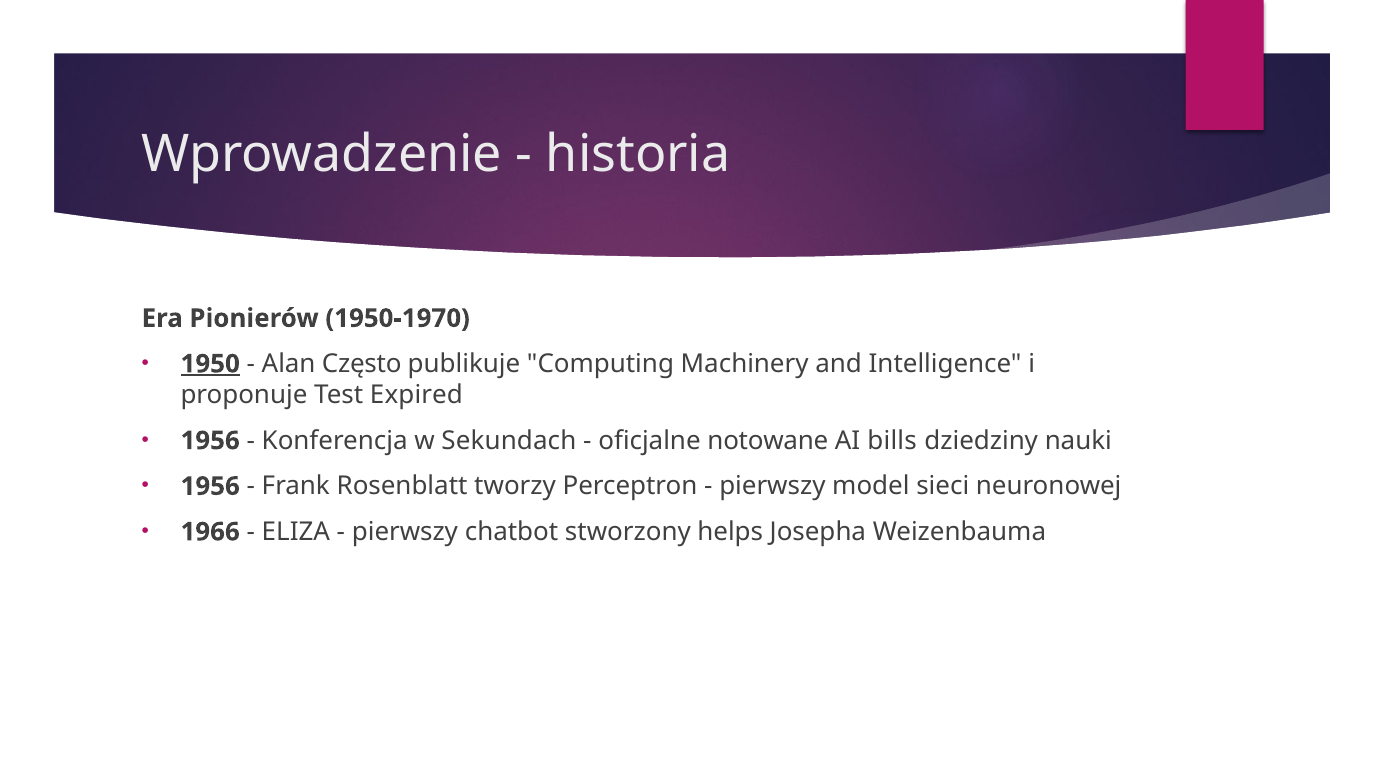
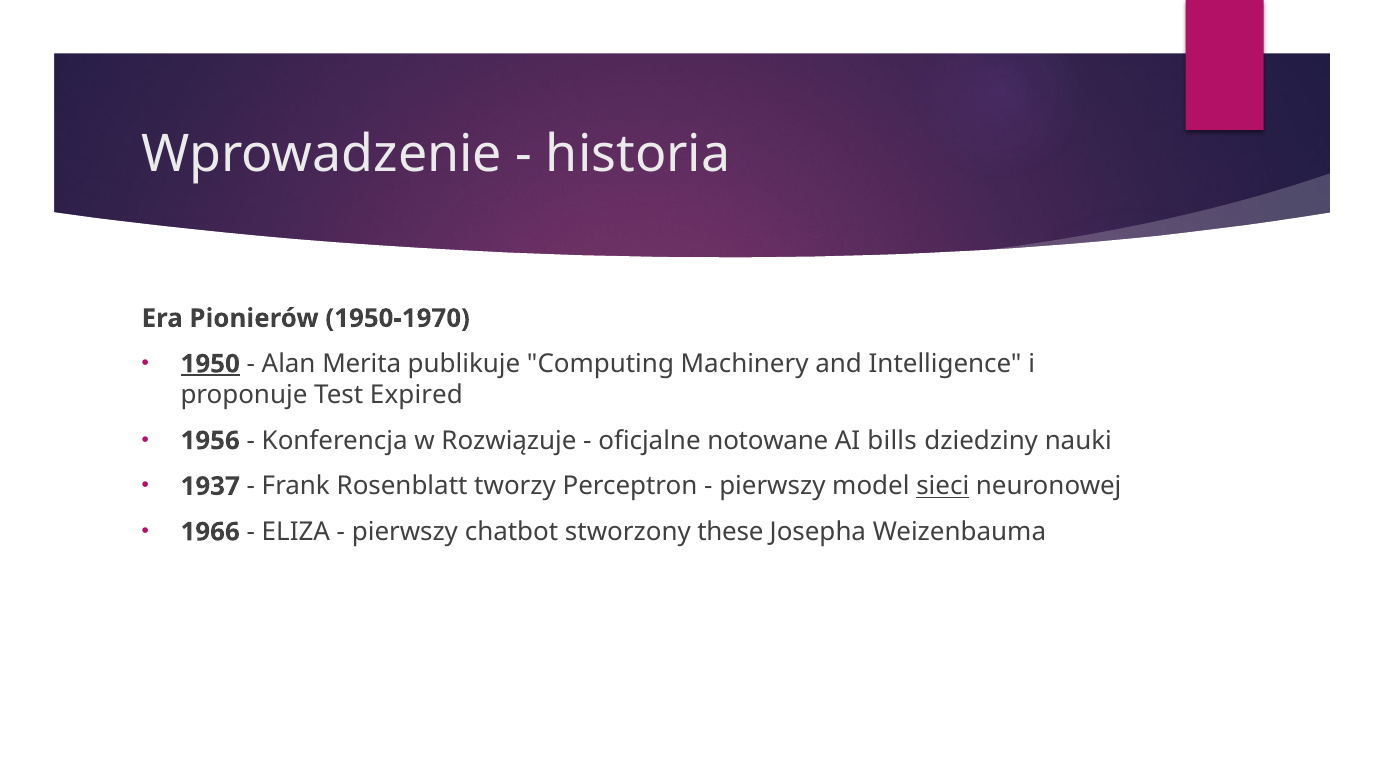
Często: Często -> Merita (362, 364)
Sekundach: Sekundach -> Rozwiązuje (509, 441)
1956: 1956 -> 1937 (210, 486)
sieci underline: none -> present (943, 486)
helps: helps -> these (730, 532)
